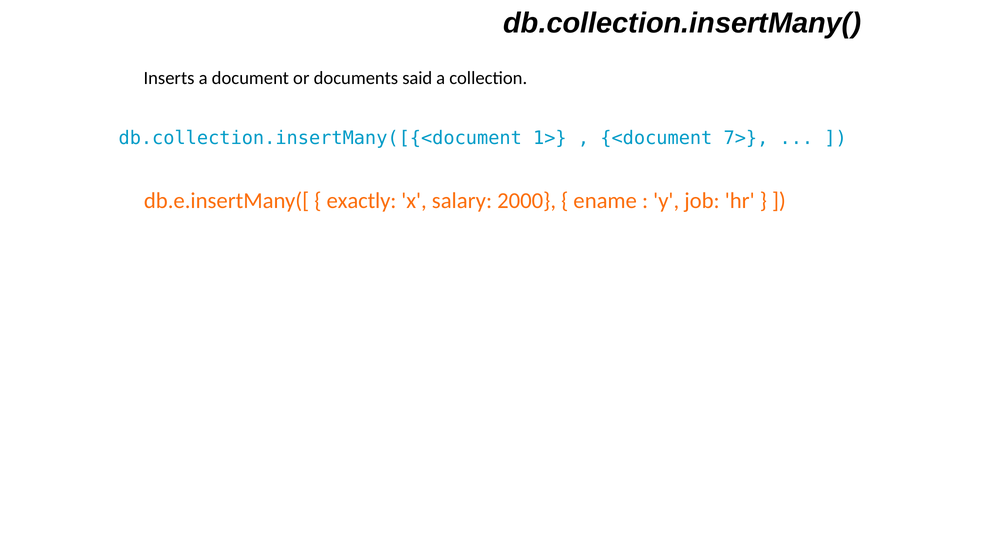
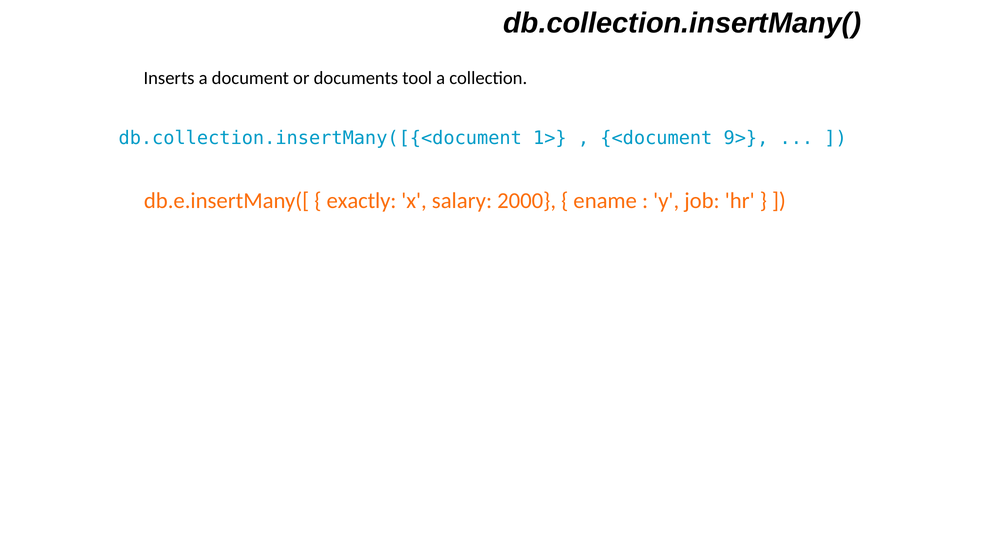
said: said -> tool (417, 78)
7>: 7> -> 9> (746, 138)
